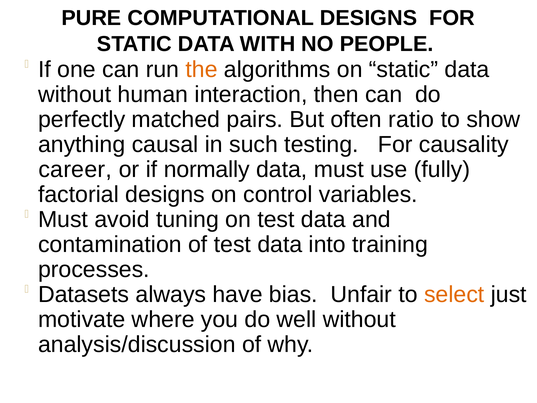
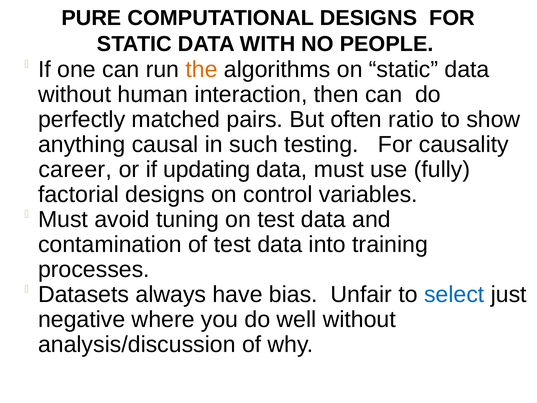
normally: normally -> updating (207, 170)
select colour: orange -> blue (454, 294)
motivate: motivate -> negative (82, 319)
